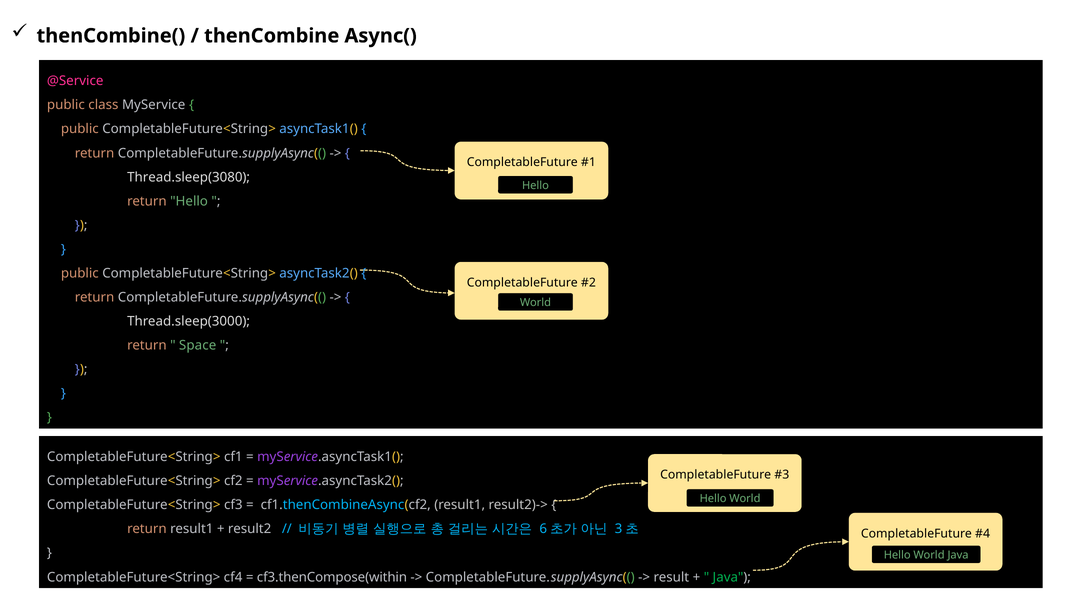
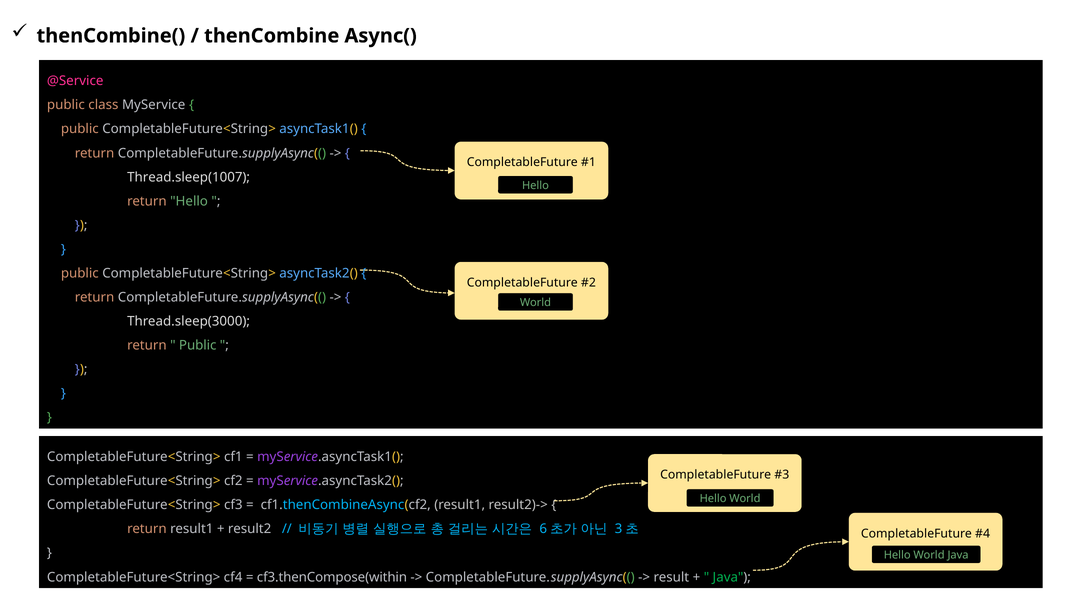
Thread.sleep(3080: Thread.sleep(3080 -> Thread.sleep(1007 (189, 177)
Space: Space -> Public (198, 346)
